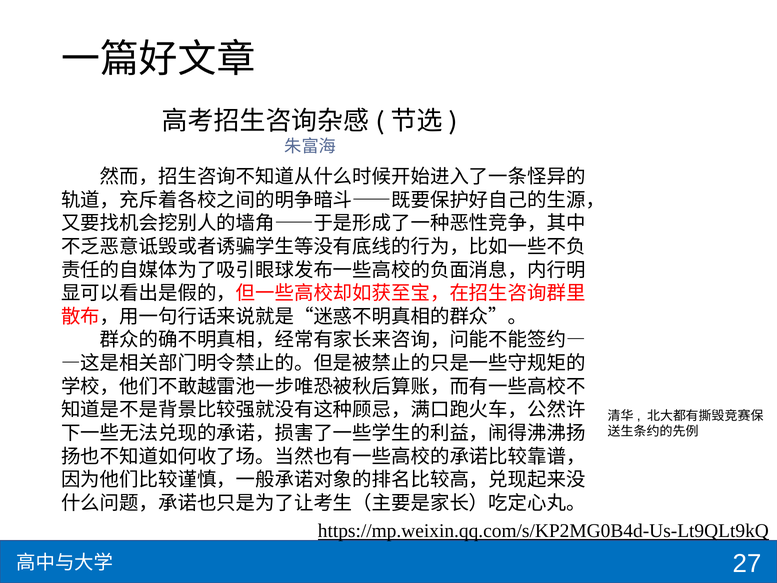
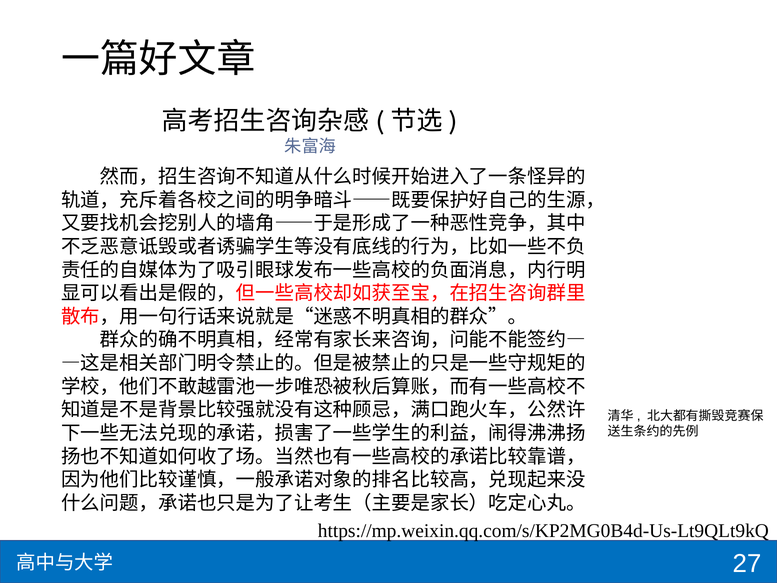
https://mp.weixin.qq.com/s/KP2MG0B4d-Us-Lt9QLt9kQ underline: present -> none (543, 531)
